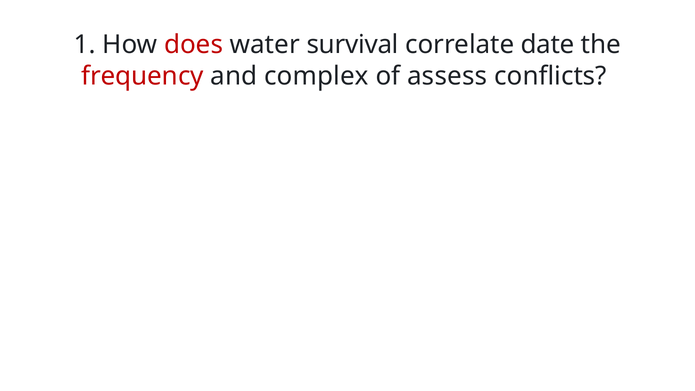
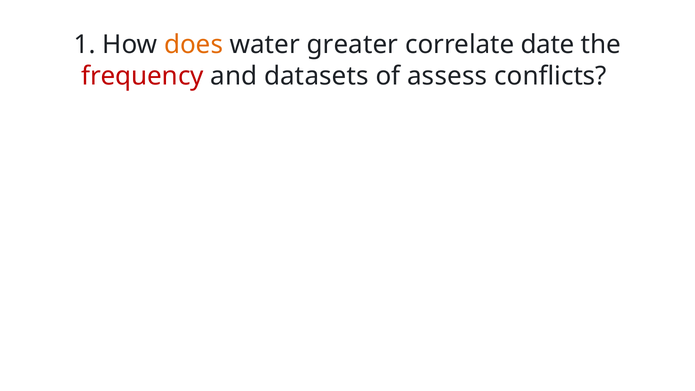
does colour: red -> orange (194, 45)
survival: survival -> greater (352, 45)
complex: complex -> datasets (316, 76)
